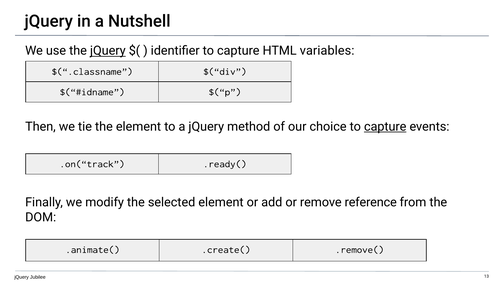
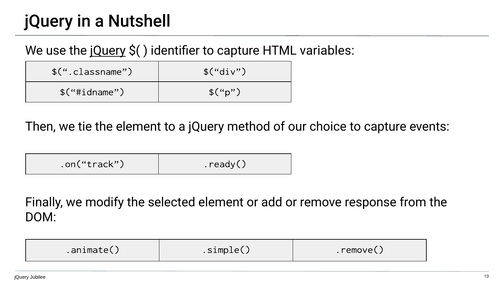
capture underline: present -> none (385, 126)
reference: reference -> response (371, 202)
.create(: .create( -> .simple( (226, 249)
